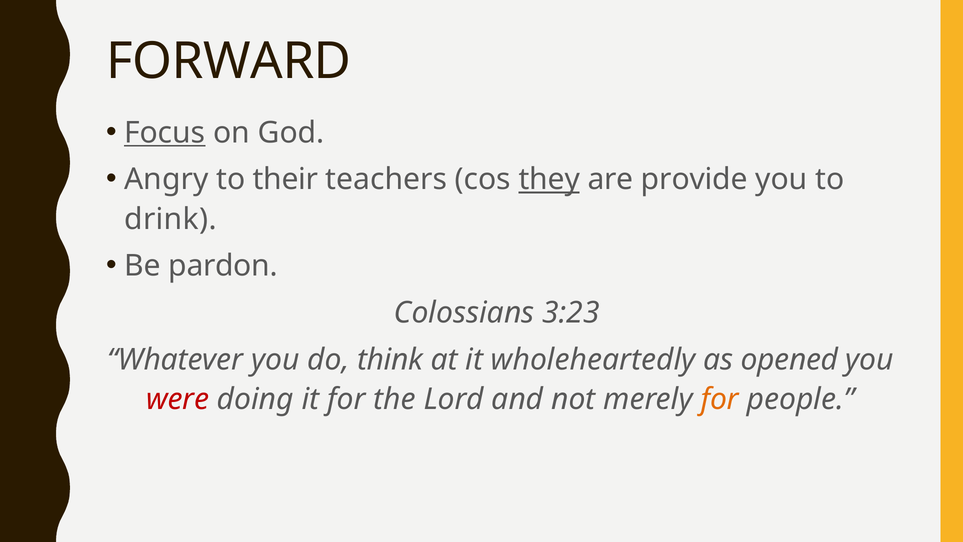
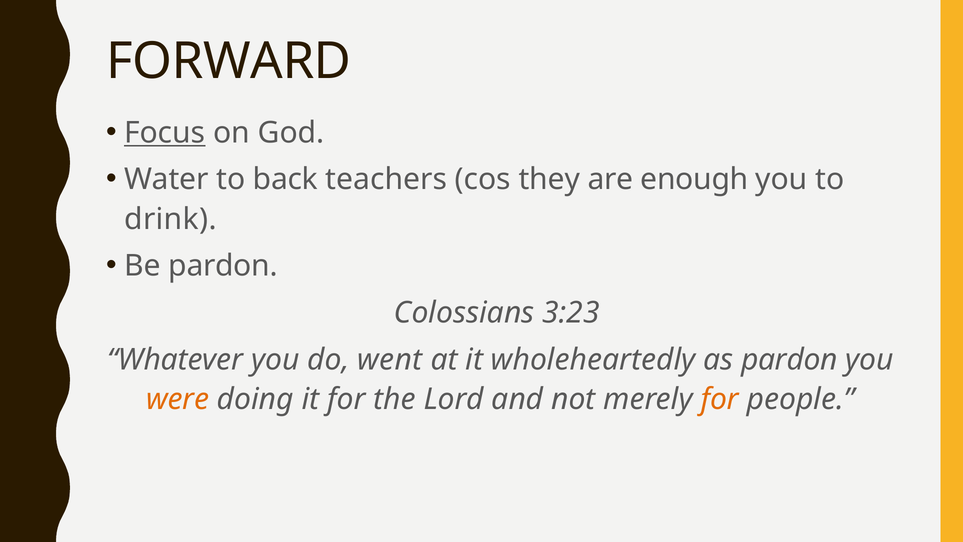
Angry: Angry -> Water (166, 179)
their: their -> back (285, 179)
they underline: present -> none (549, 179)
provide: provide -> enough (694, 179)
think: think -> went (390, 359)
as opened: opened -> pardon (789, 359)
were colour: red -> orange (178, 399)
